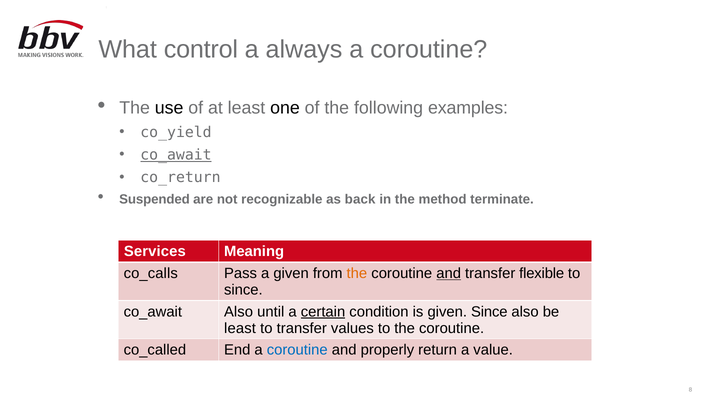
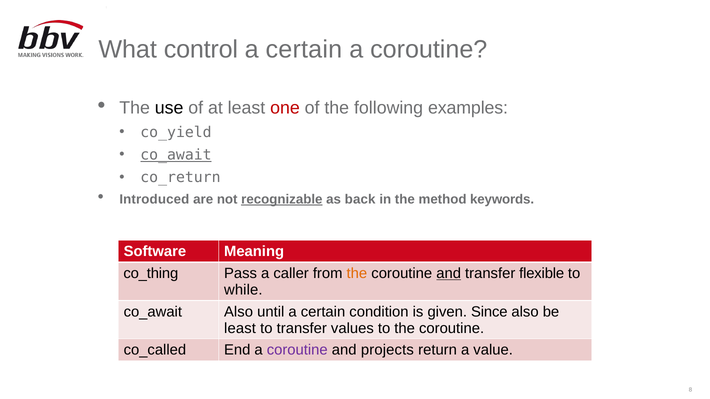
always: always -> certain (304, 49)
one colour: black -> red (285, 108)
Suspended: Suspended -> Introduced (154, 199)
recognizable underline: none -> present (282, 199)
terminate: terminate -> keywords (502, 199)
Services: Services -> Software (155, 252)
co_calls: co_calls -> co_thing (151, 274)
a given: given -> caller (291, 274)
since: since -> while (243, 290)
certain underline: present -> none (323, 312)
coroutine colour: blue -> purple (297, 350)
properly: properly -> projects (387, 350)
